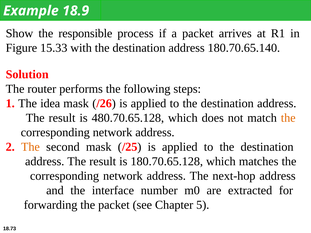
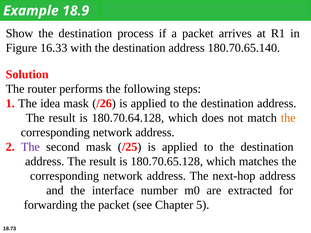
Show the responsible: responsible -> destination (85, 33)
15.33: 15.33 -> 16.33 (54, 48)
480.70.65.128: 480.70.65.128 -> 180.70.64.128 (128, 118)
The colour: orange -> purple (30, 147)
